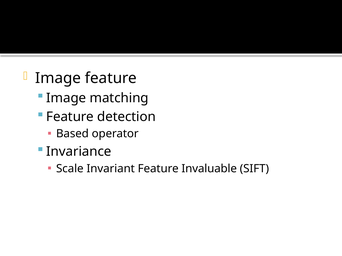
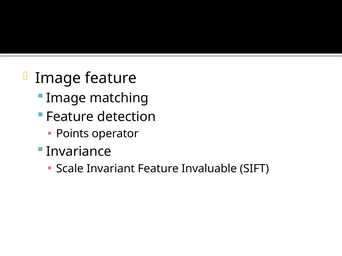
Based: Based -> Points (72, 134)
